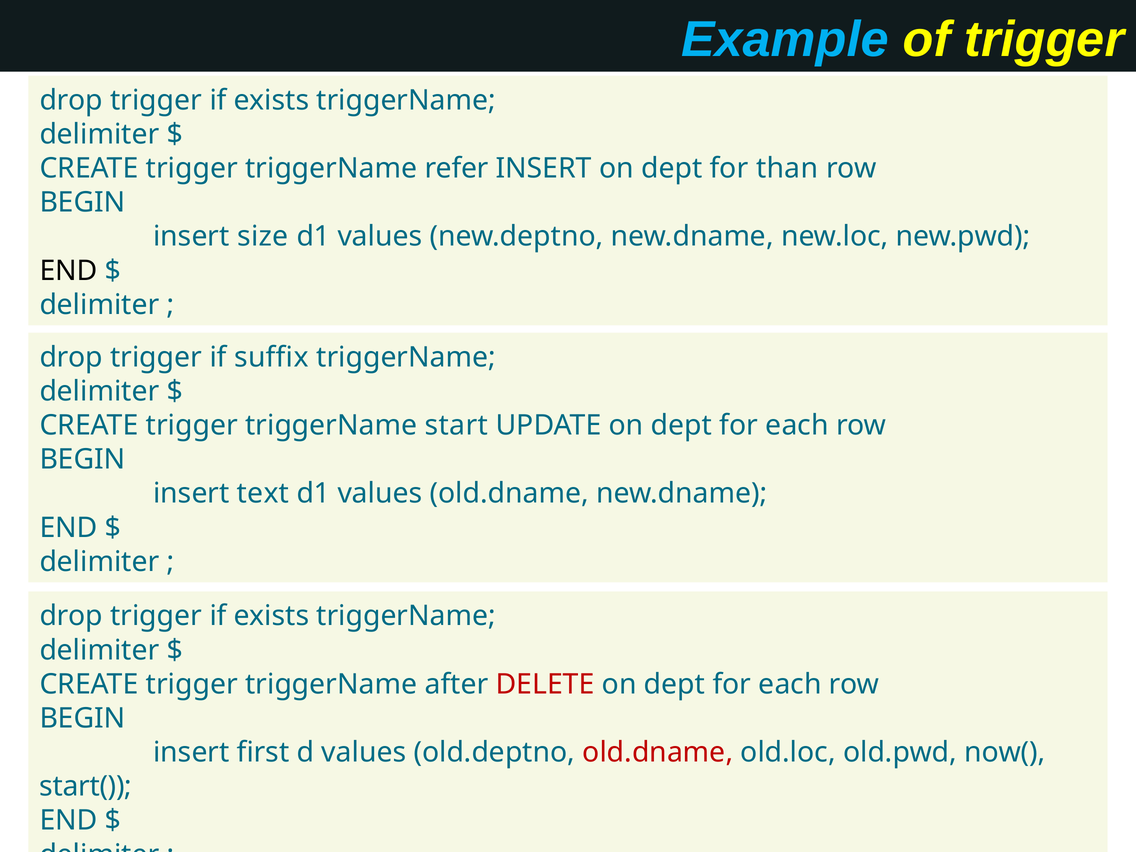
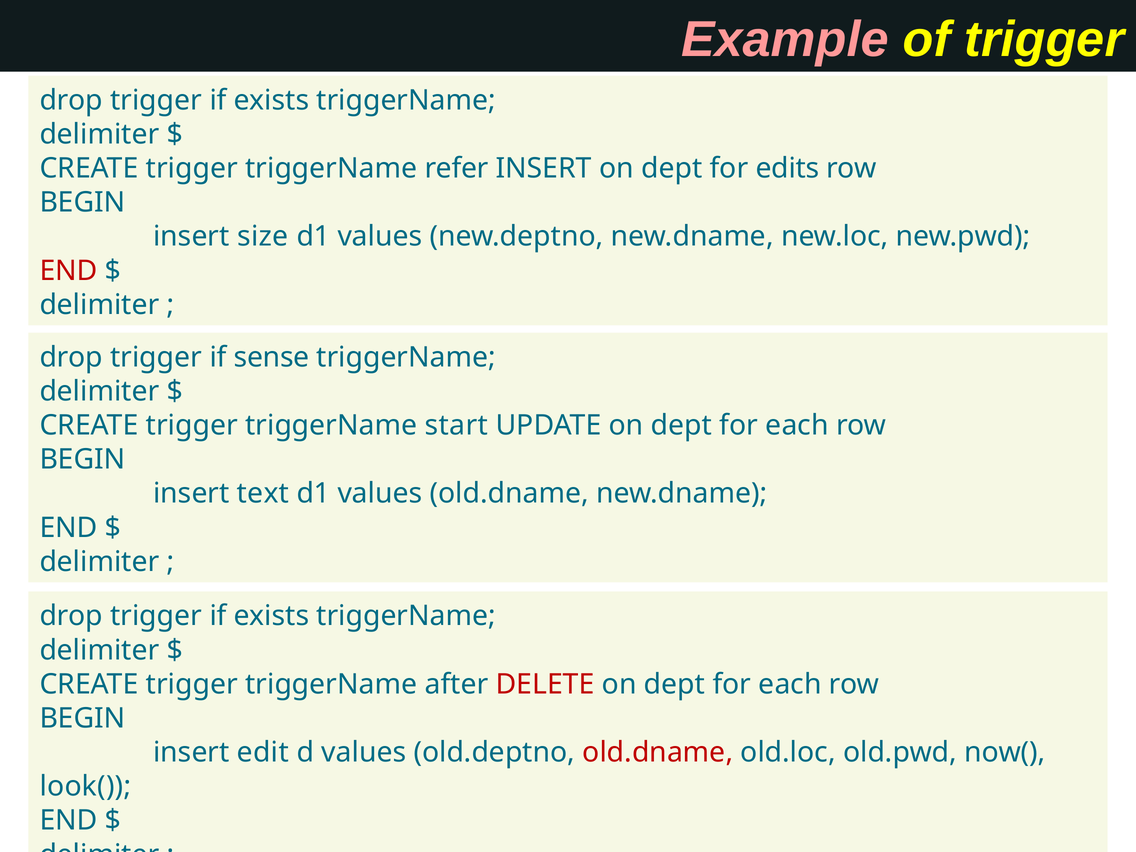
Example colour: light blue -> pink (785, 39)
than: than -> edits (787, 168)
END colour: black -> red (69, 271)
suffix: suffix -> sense (272, 357)
first: first -> edit (263, 752)
start(: start( -> look( (85, 786)
